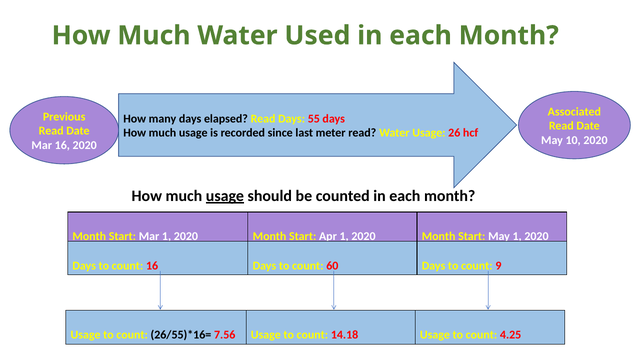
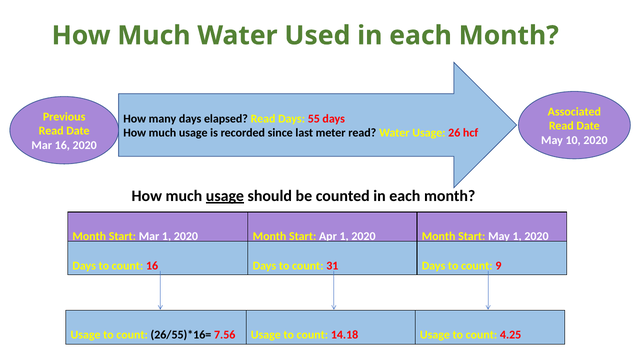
60: 60 -> 31 (332, 266)
